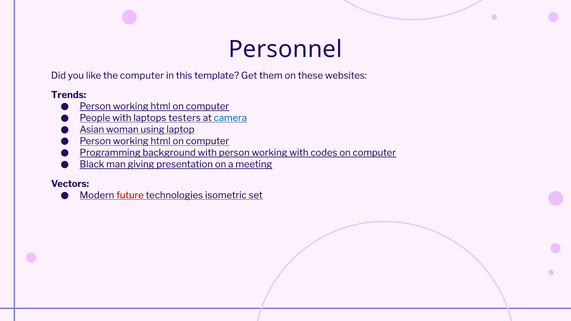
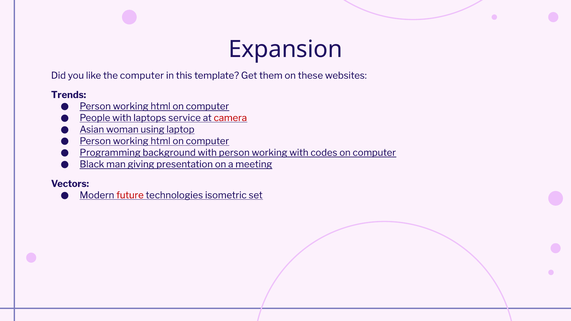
Personnel: Personnel -> Expansion (285, 49)
testers: testers -> service (185, 118)
camera colour: blue -> red (230, 118)
